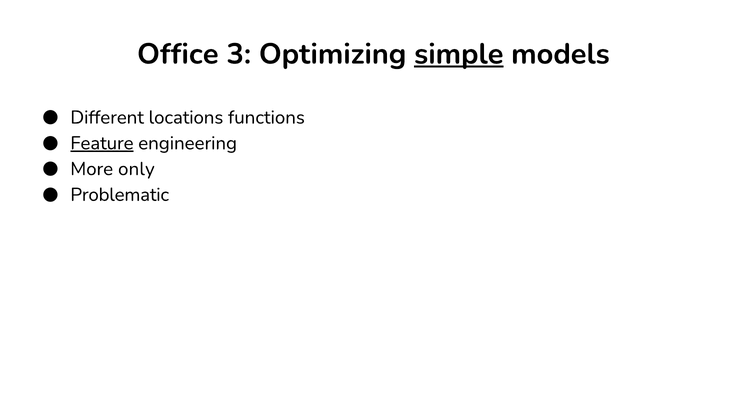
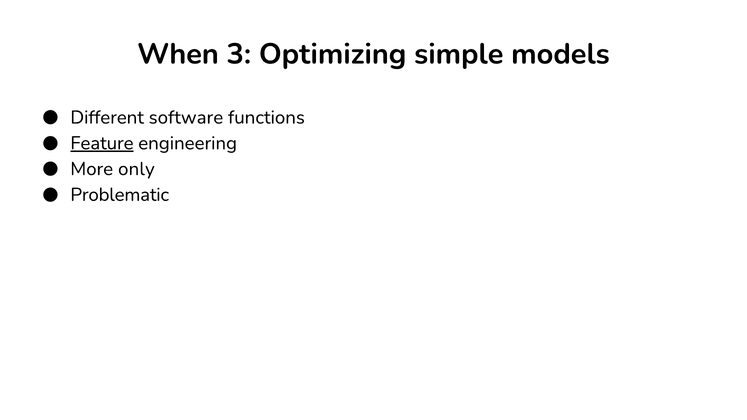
Office: Office -> When (178, 54)
simple underline: present -> none (459, 54)
locations: locations -> software (186, 117)
